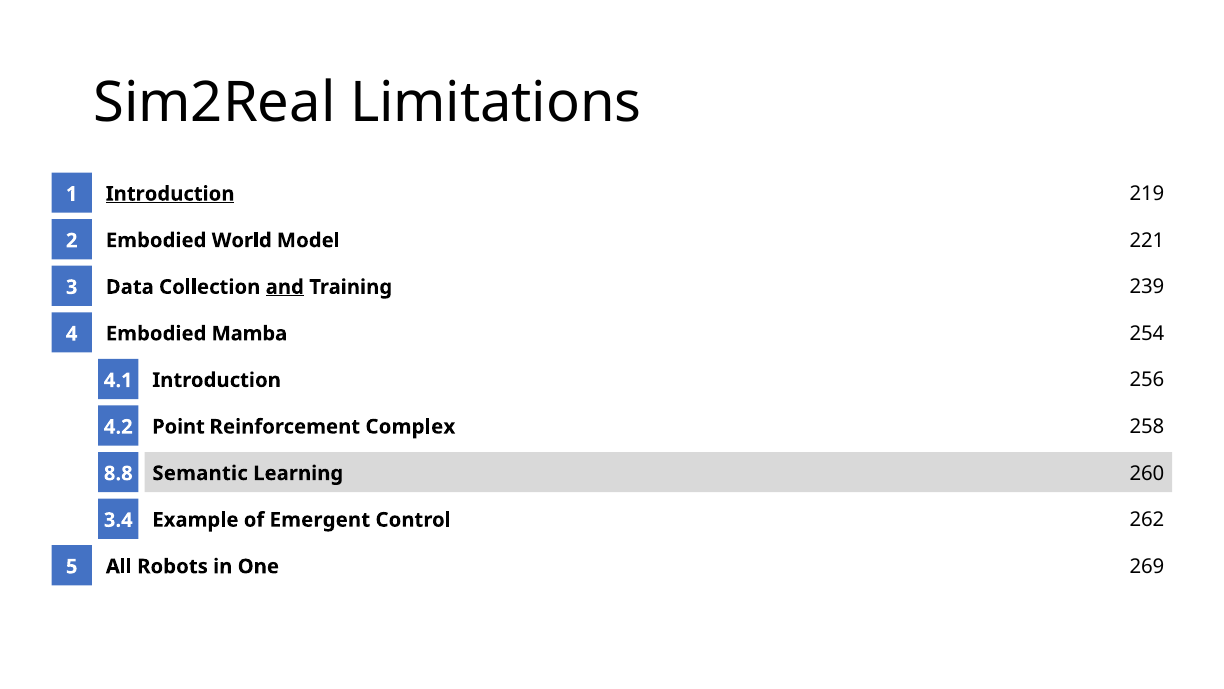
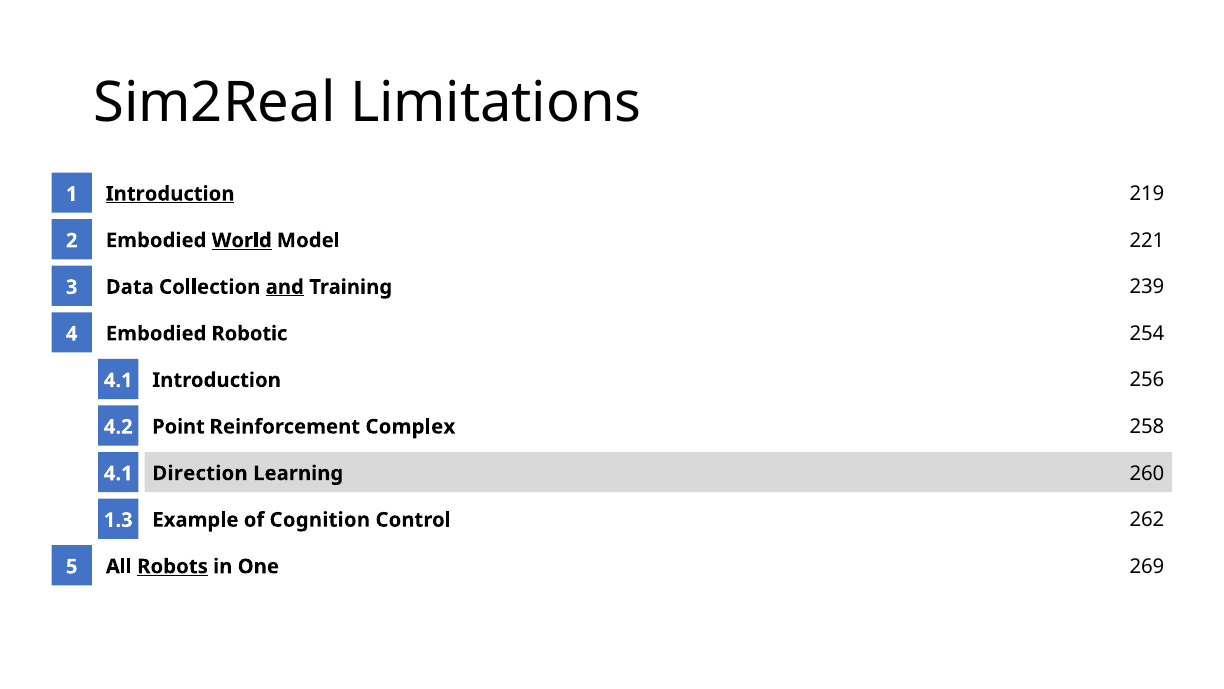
World underline: none -> present (242, 240)
Mamba: Mamba -> Robotic (249, 333)
Semantic: Semantic -> Direction (200, 473)
8.8: 8.8 -> 4.1 (118, 473)
Emergent: Emergent -> Cognition (320, 520)
3.4: 3.4 -> 1.3 (118, 520)
Robots underline: none -> present (173, 566)
